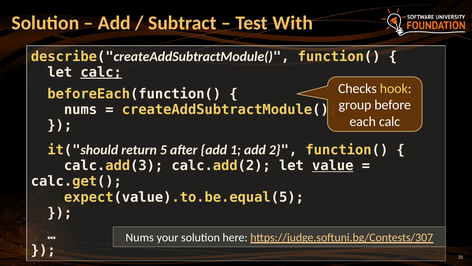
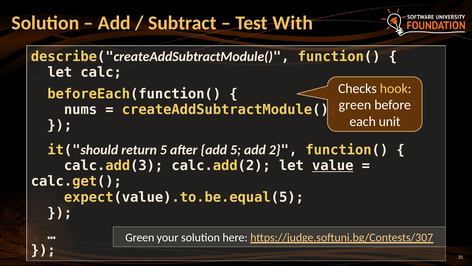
calc underline: present -> none (101, 72)
group: group -> green (355, 105)
each calc: calc -> unit (390, 121)
add 1: 1 -> 5 (236, 150)
Nums: Nums -> Green (140, 237)
